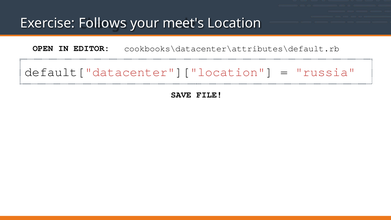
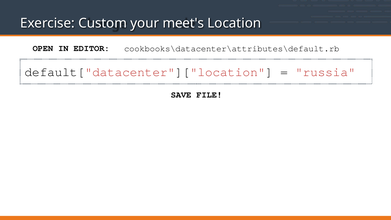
Follows: Follows -> Custom (103, 23)
